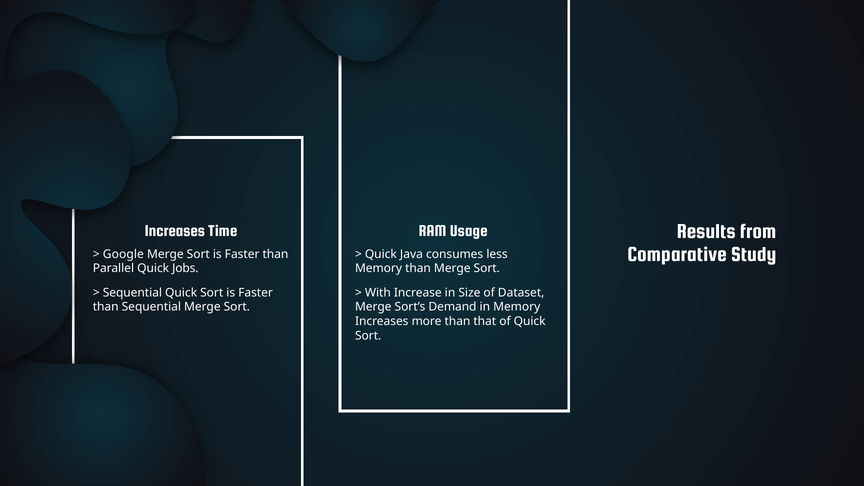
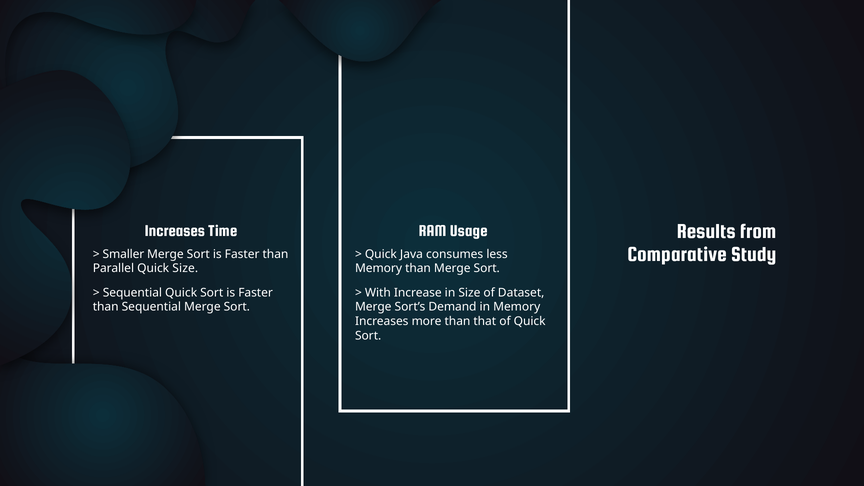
Google: Google -> Smaller (123, 254)
Quick Jobs: Jobs -> Size (185, 269)
